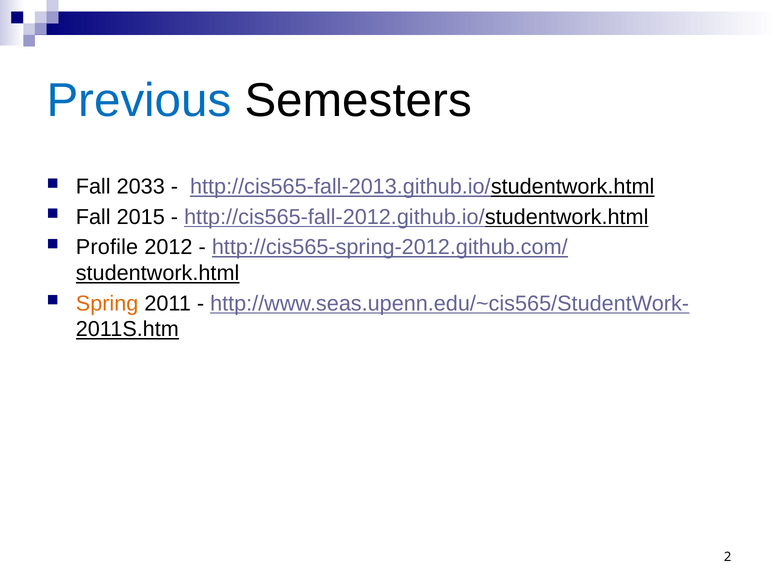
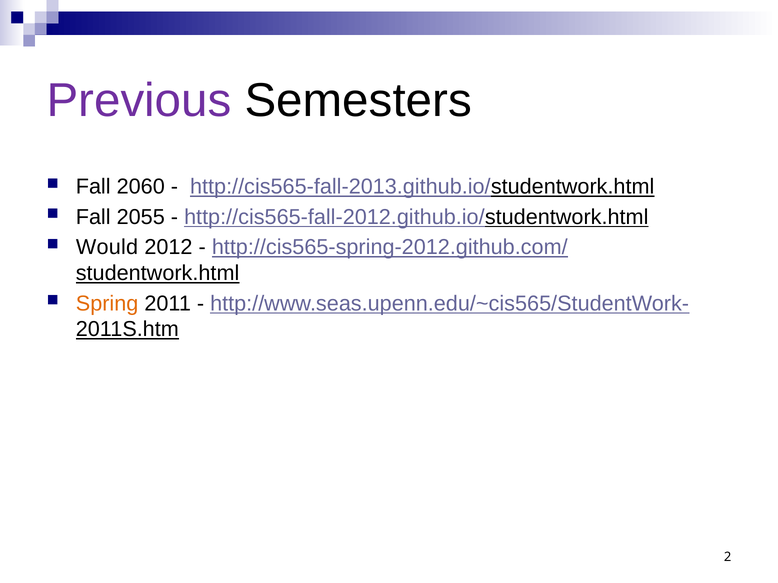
Previous colour: blue -> purple (139, 101)
2033: 2033 -> 2060 (141, 187)
2015: 2015 -> 2055 (141, 217)
Profile: Profile -> Would (107, 247)
